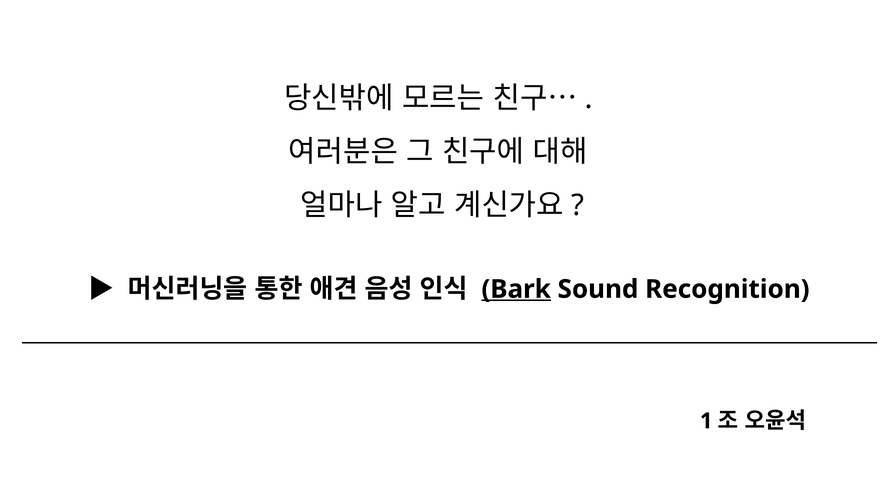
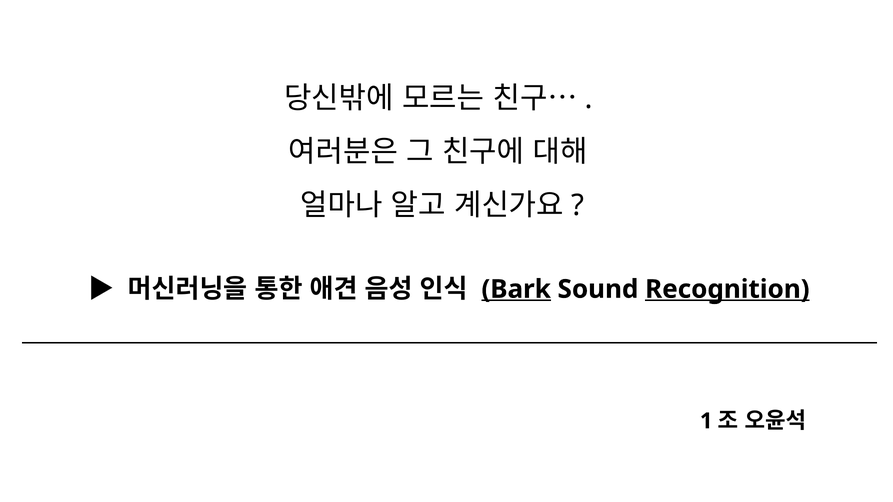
Recognition underline: none -> present (727, 289)
